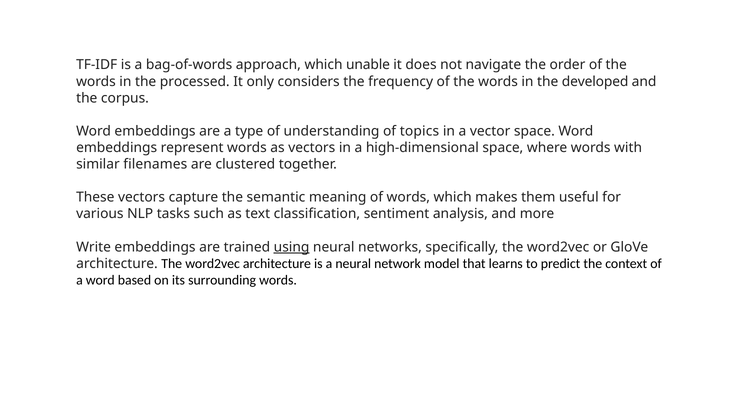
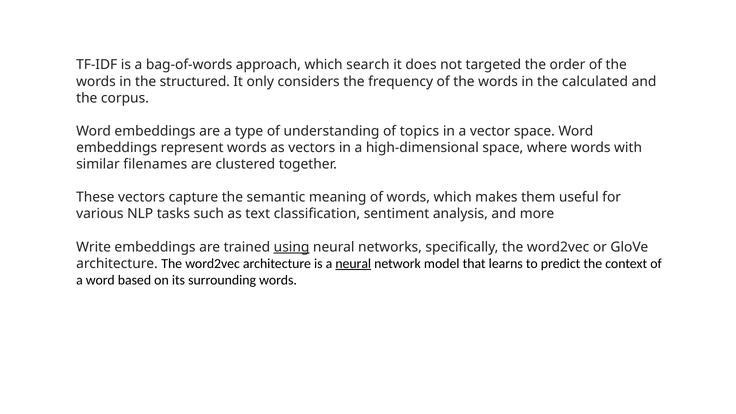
unable: unable -> search (368, 65)
navigate: navigate -> targeted (493, 65)
processed: processed -> structured (195, 81)
developed: developed -> calculated (595, 81)
neural underline: none -> present (353, 264)
